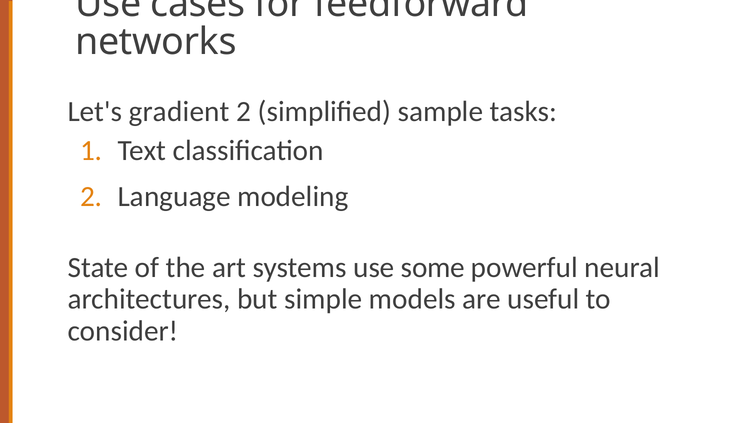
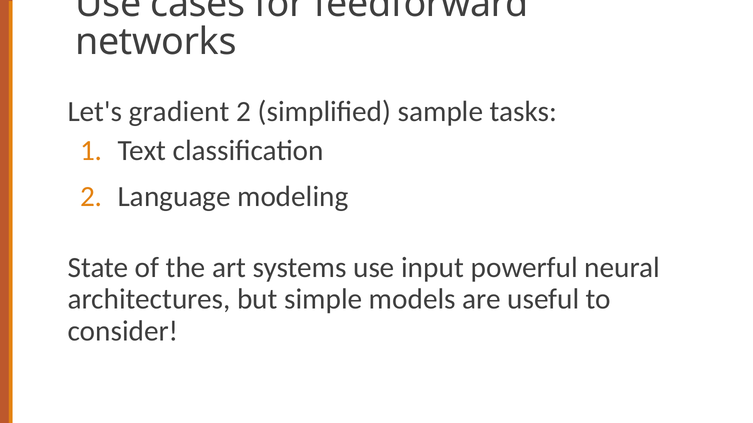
some: some -> input (433, 268)
